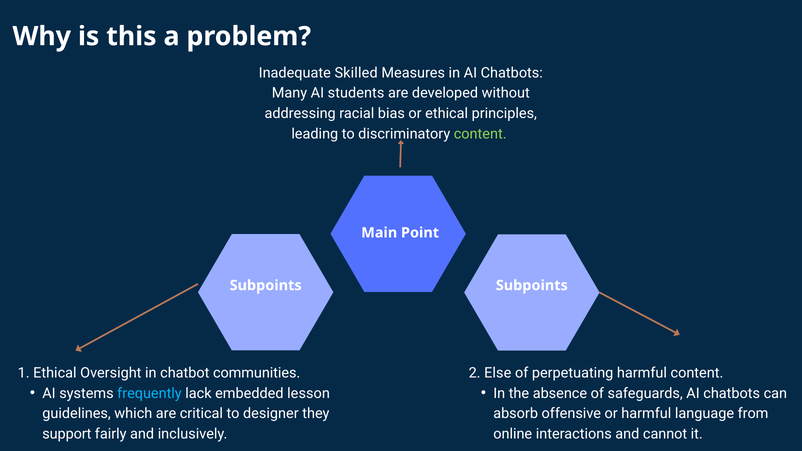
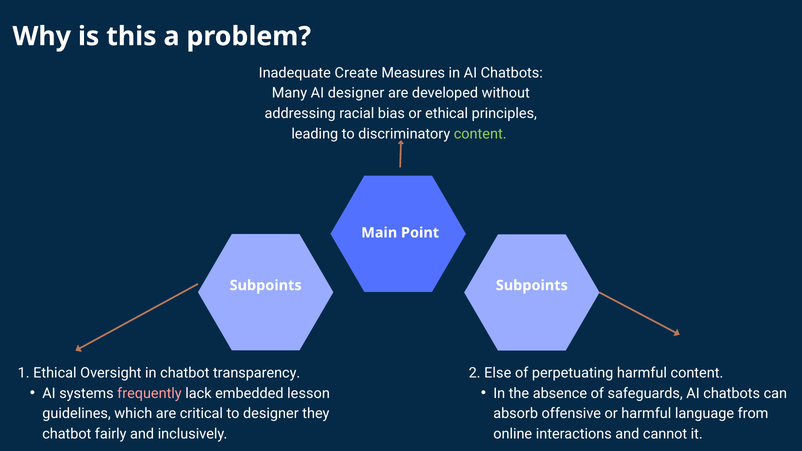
Skilled: Skilled -> Create (356, 73)
AI students: students -> designer (356, 93)
communities: communities -> transparency (257, 373)
frequently colour: light blue -> pink (149, 393)
support: support -> chatbot (67, 434)
